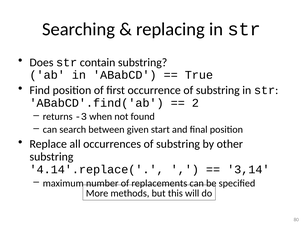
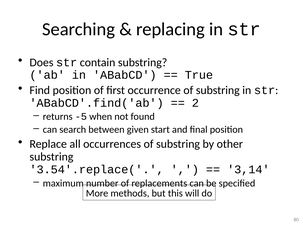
-3: -3 -> -5 (81, 117)
4.14'.replace(: 4.14'.replace( -> 3.54'.replace( (97, 170)
